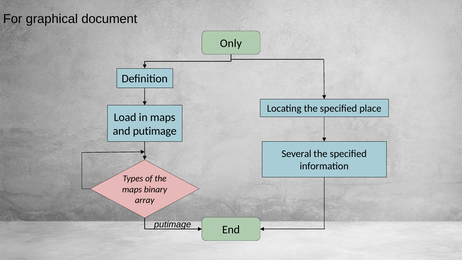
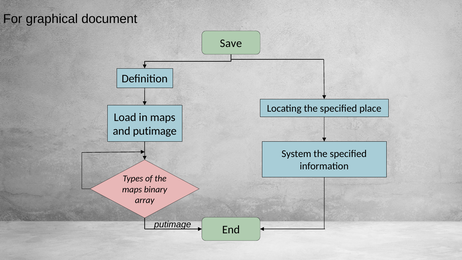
Only: Only -> Save (231, 43)
Several: Several -> System (296, 154)
